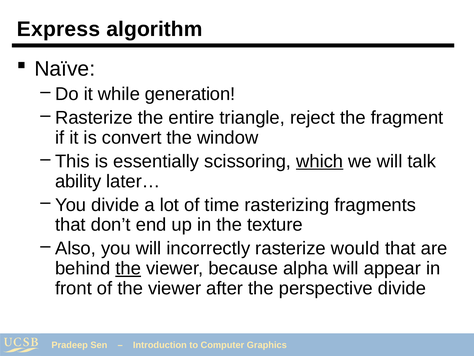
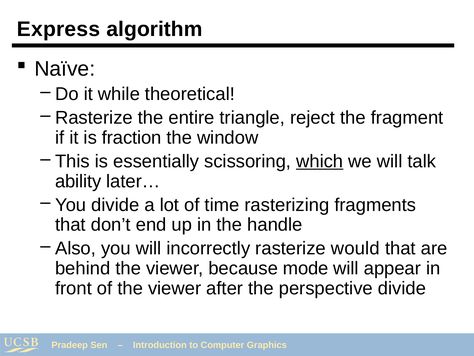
generation: generation -> theoretical (190, 94)
convert: convert -> fraction (132, 137)
texture: texture -> handle (275, 225)
the underline: present -> none (128, 268)
alpha: alpha -> mode (306, 268)
